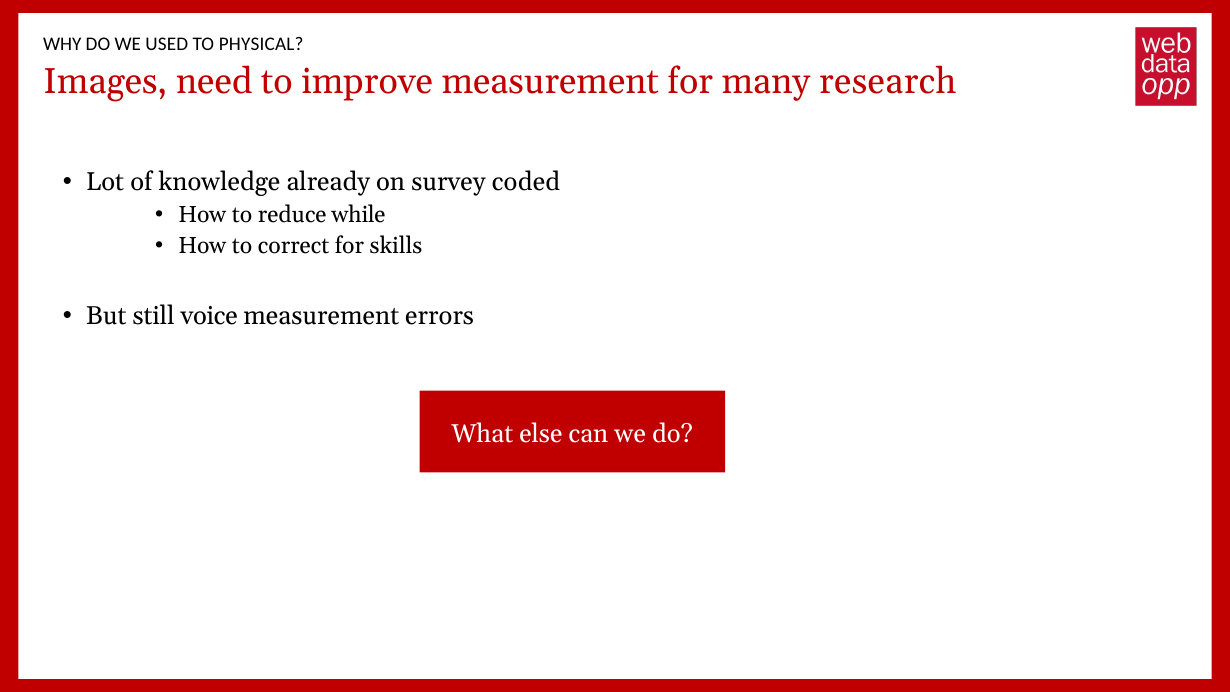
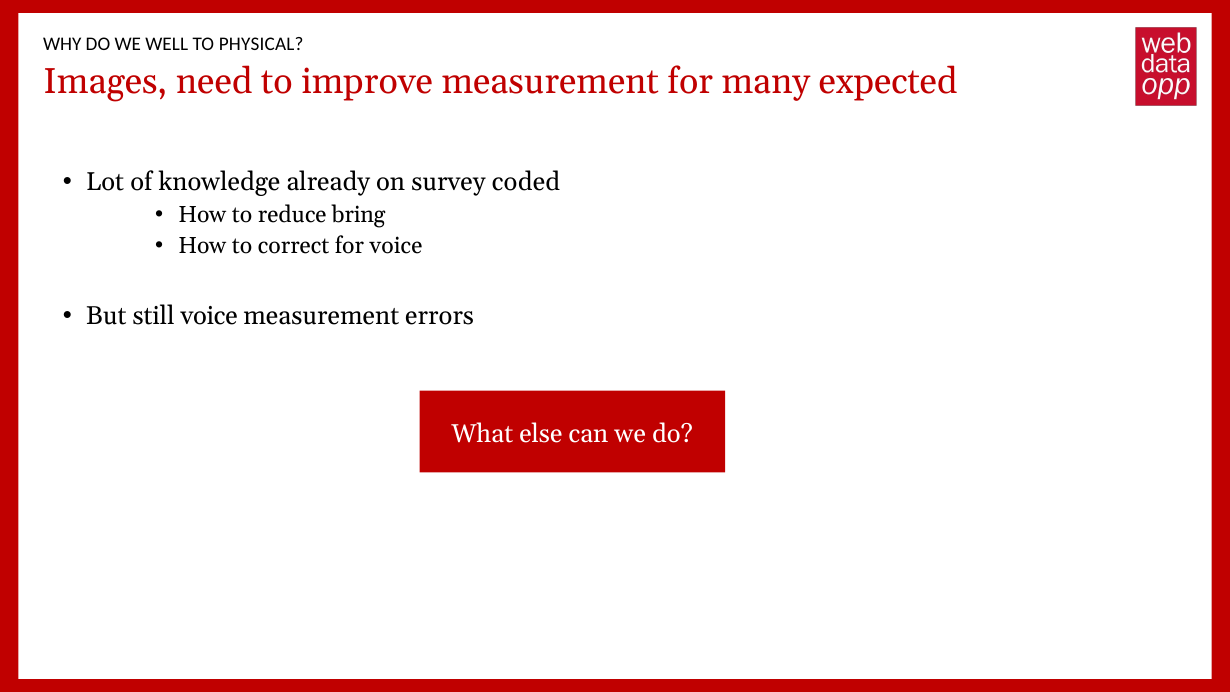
USED: USED -> WELL (167, 45)
research: research -> expected (888, 82)
while: while -> bring (359, 214)
for skills: skills -> voice (396, 246)
